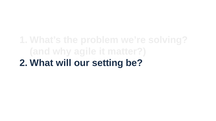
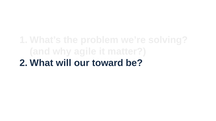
setting: setting -> toward (108, 63)
